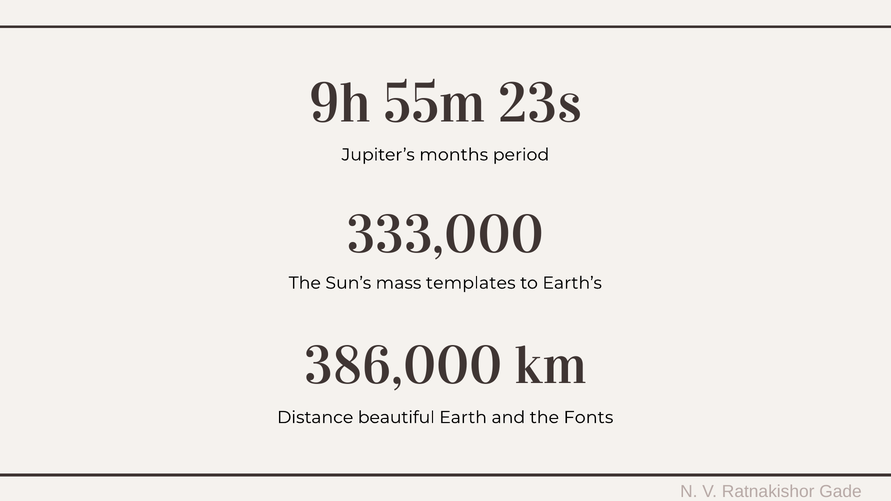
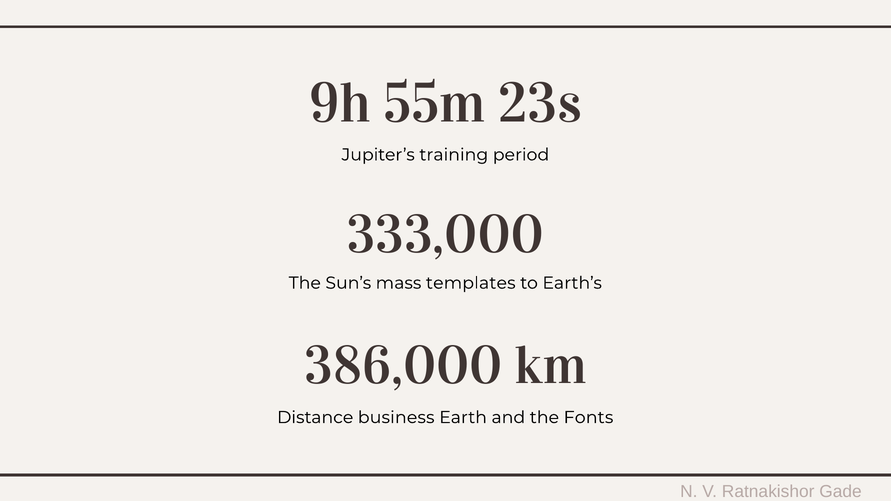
months: months -> training (454, 155)
beautiful: beautiful -> business (396, 418)
